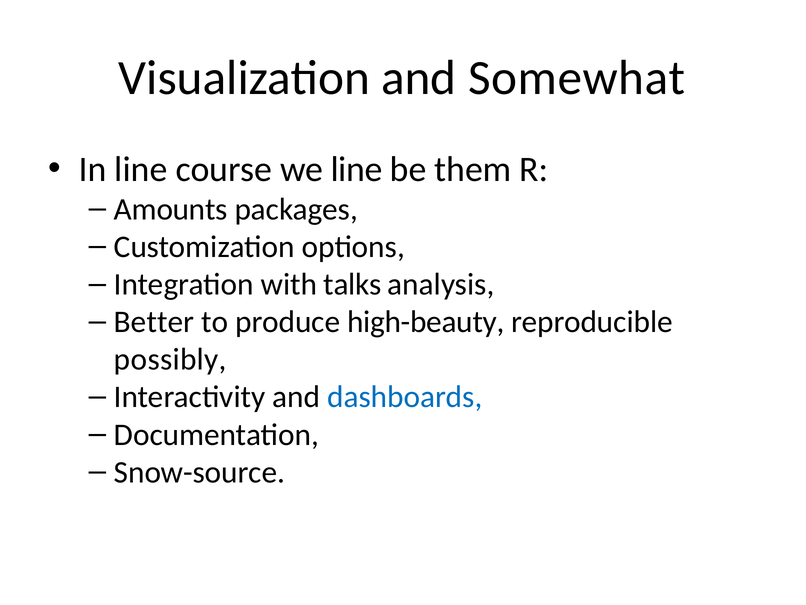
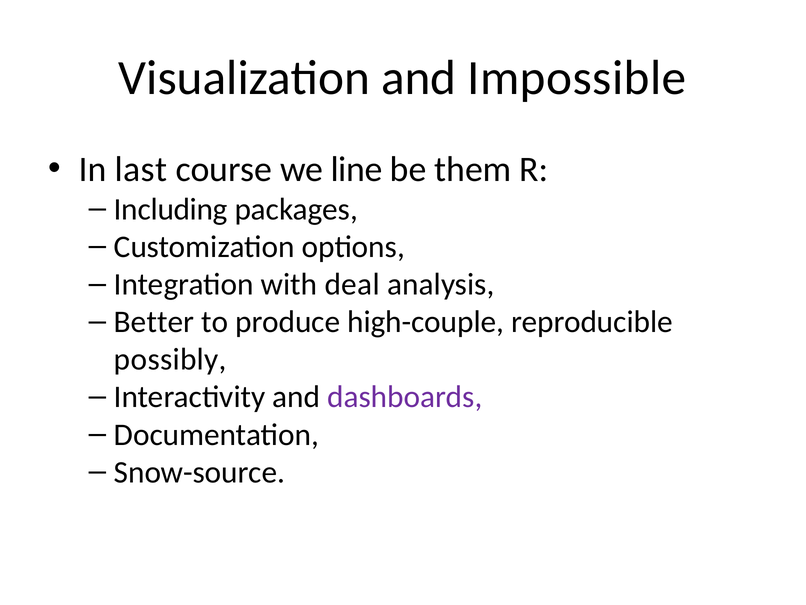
Somewhat: Somewhat -> Impossible (577, 78)
In line: line -> last (141, 169)
Amounts: Amounts -> Including (171, 209)
talks: talks -> deal (352, 284)
high-beauty: high-beauty -> high-couple (426, 322)
dashboards colour: blue -> purple (405, 397)
